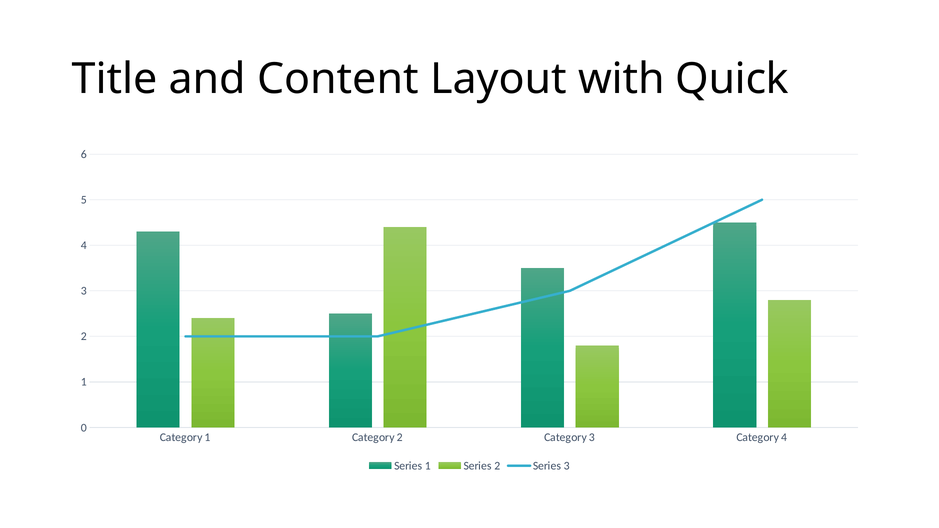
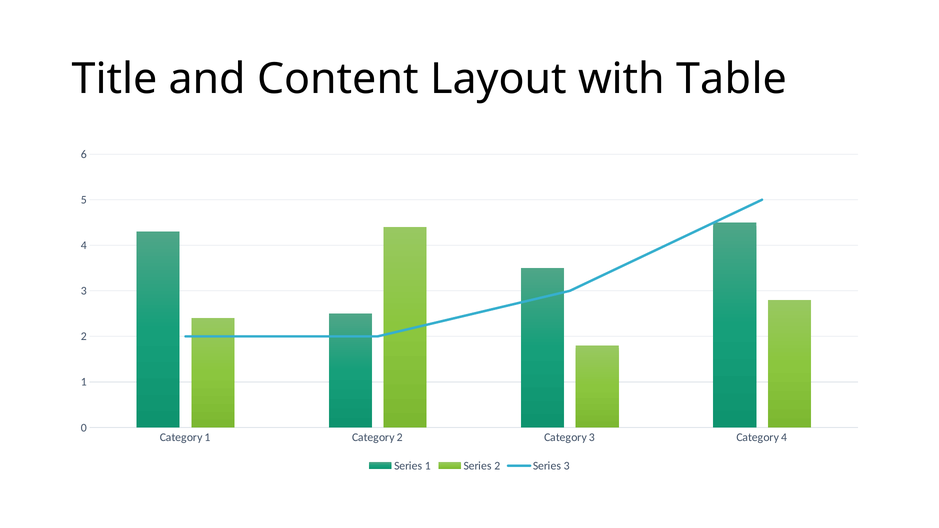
Quick: Quick -> Table (732, 79)
